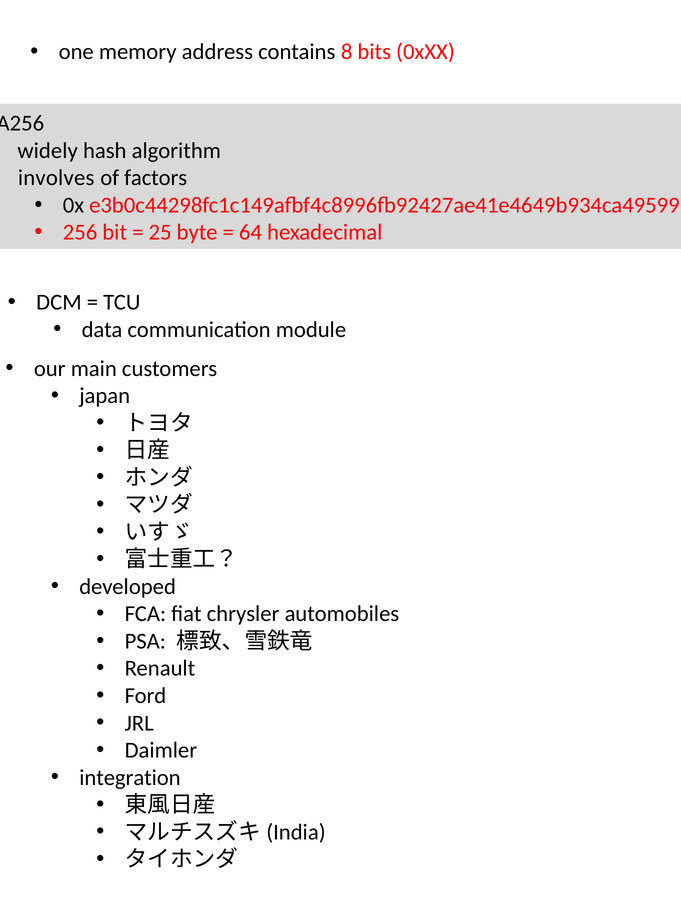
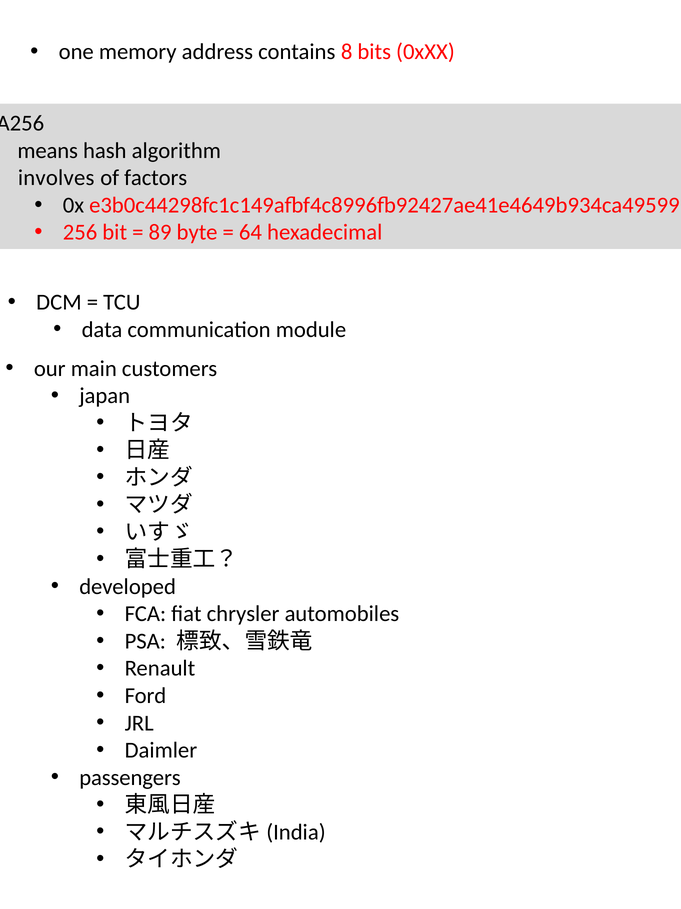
widely: widely -> means (48, 151)
25: 25 -> 89 (160, 232)
integration: integration -> passengers (130, 777)
